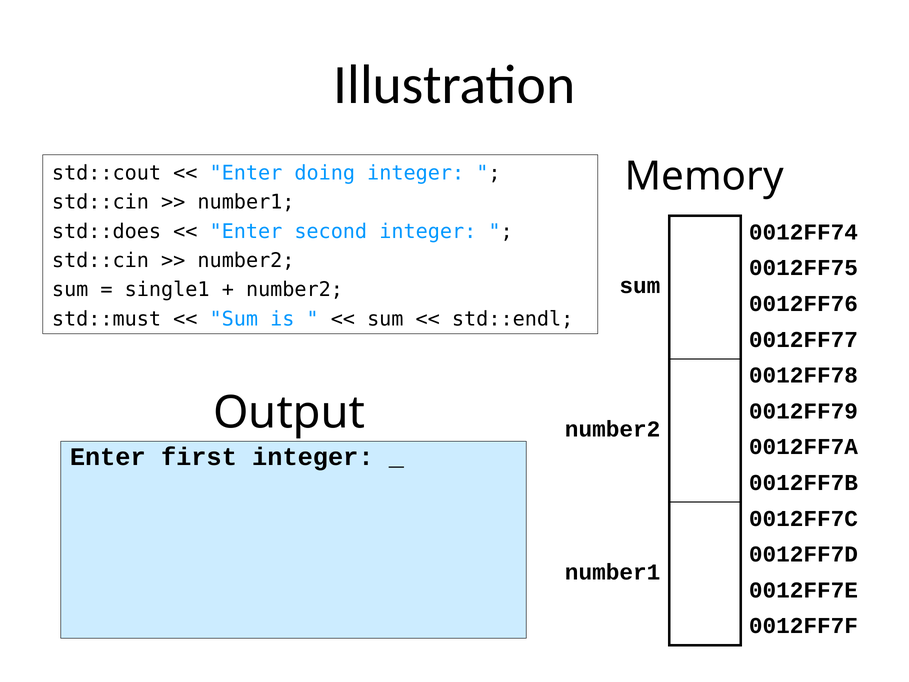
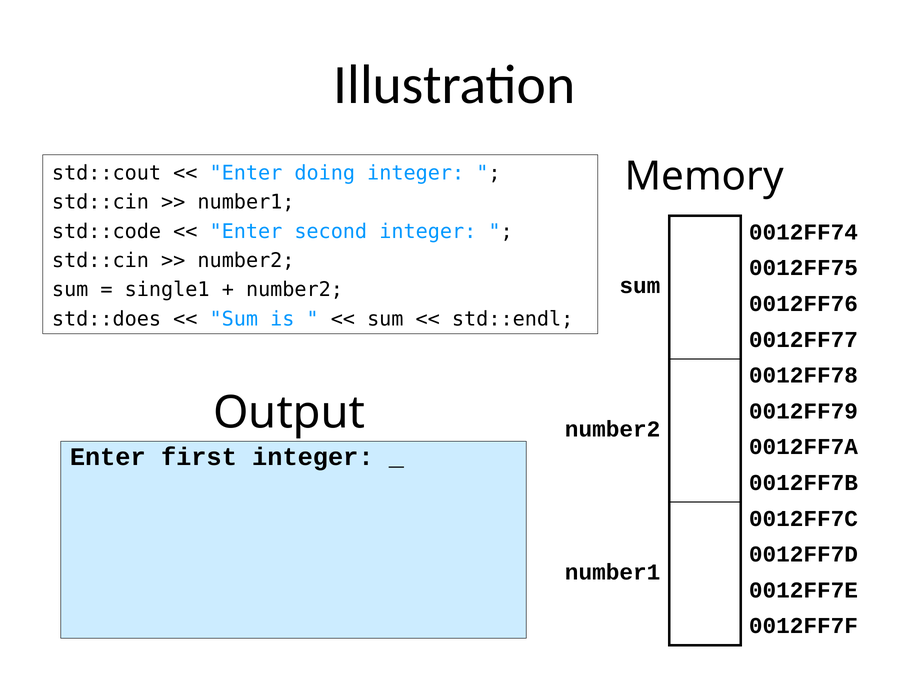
std::does: std::does -> std::code (107, 231)
std::must: std::must -> std::does (107, 319)
